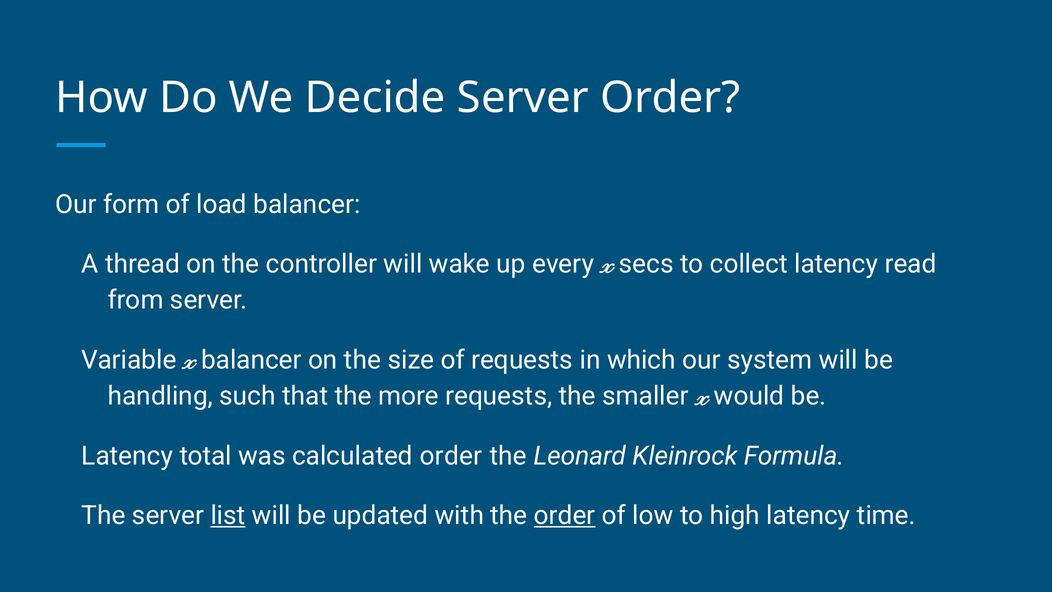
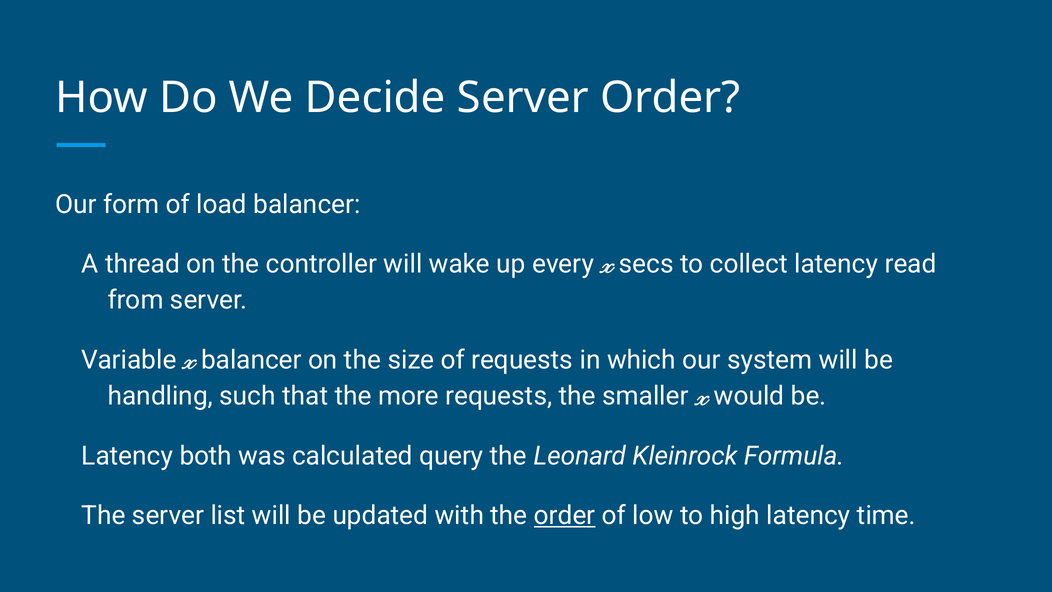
total: total -> both (206, 456)
calculated order: order -> query (451, 456)
list underline: present -> none (228, 515)
